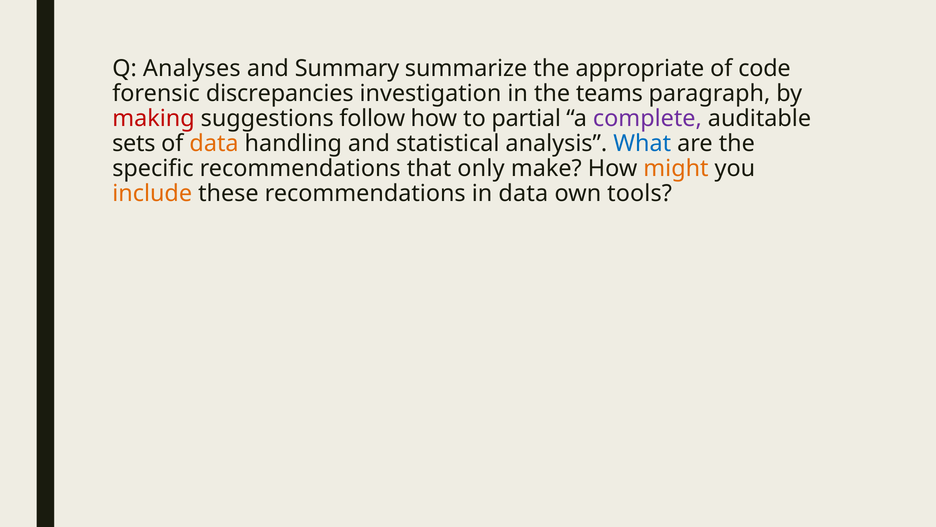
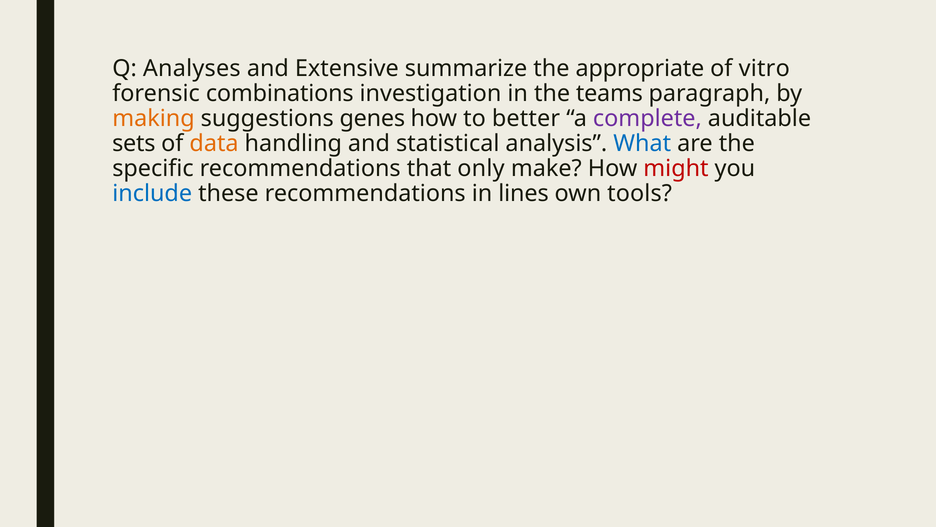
Summary: Summary -> Extensive (347, 68)
code: code -> vitro (764, 68)
discrepancies: discrepancies -> combinations (280, 93)
making colour: red -> orange (154, 118)
follow: follow -> genes (372, 118)
partial: partial -> better (526, 118)
might colour: orange -> red (676, 168)
include colour: orange -> blue (152, 193)
in data: data -> lines (524, 193)
